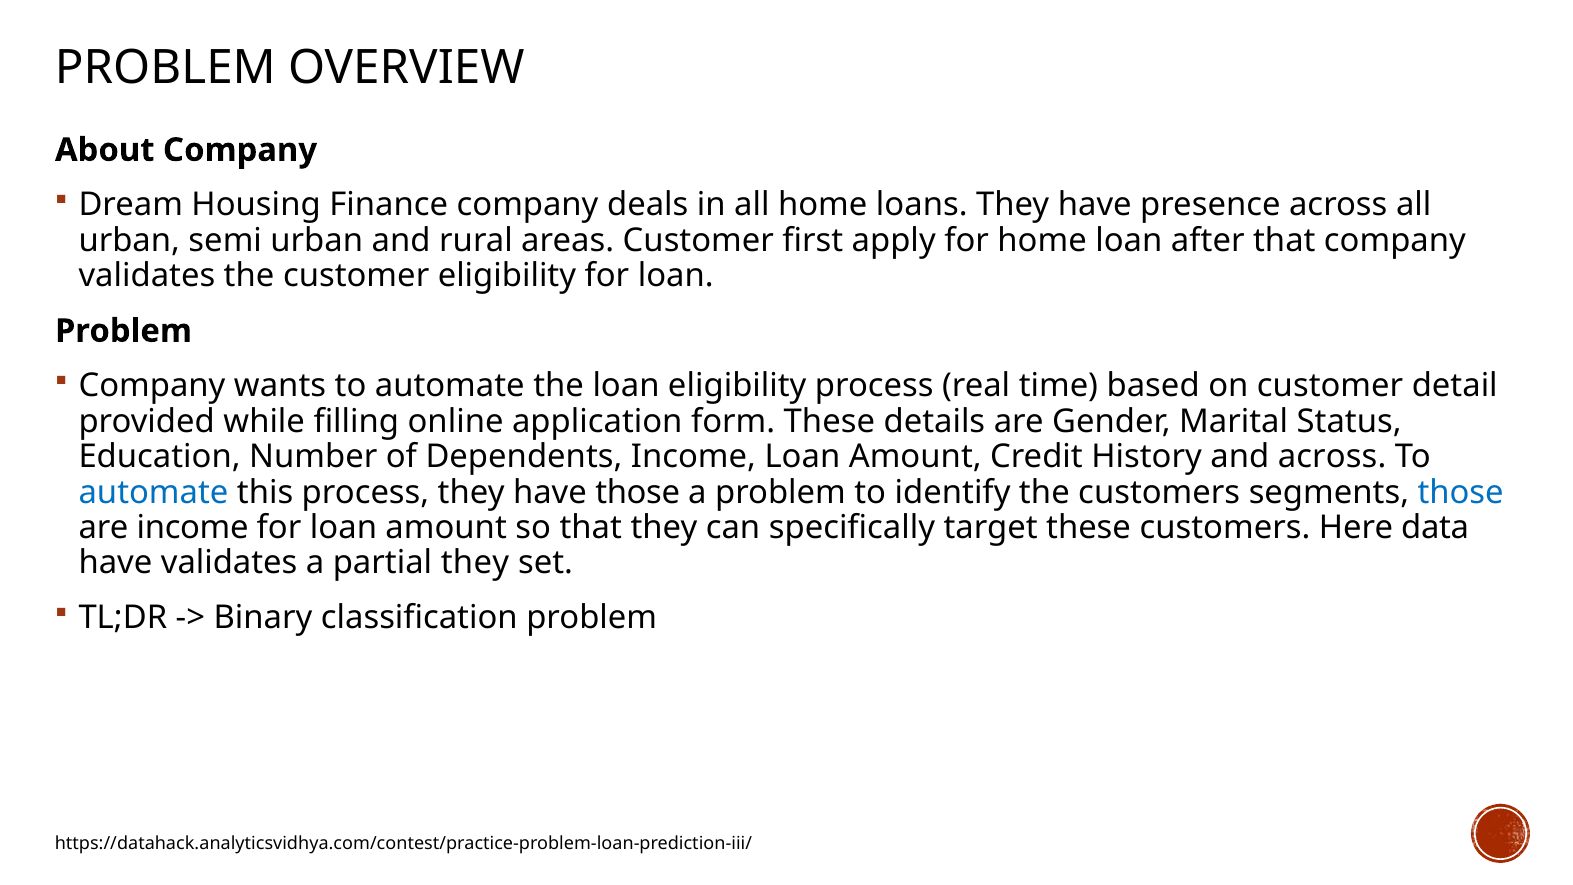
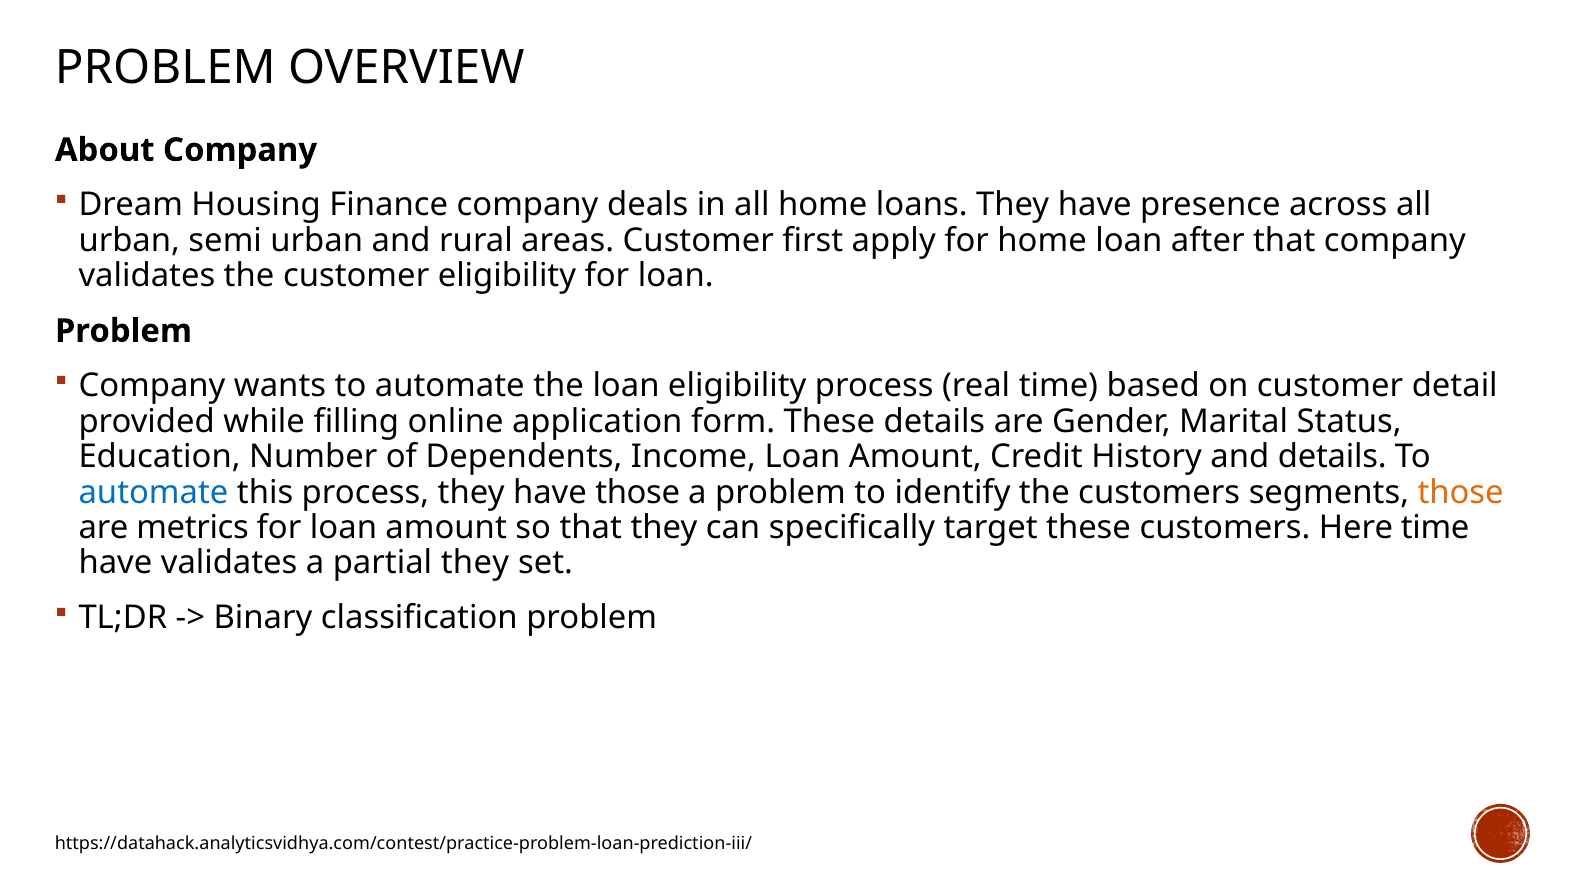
and across: across -> details (1332, 457)
those colour: blue -> orange (1461, 492)
are income: income -> metrics (193, 527)
Here data: data -> time (1435, 527)
